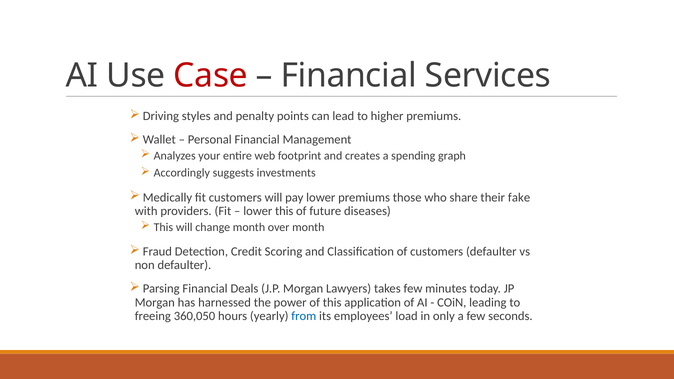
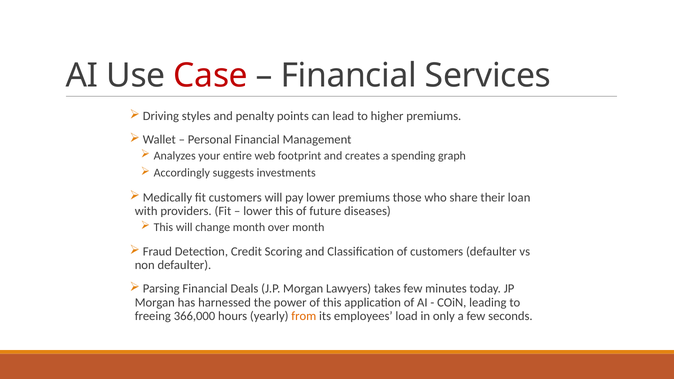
fake: fake -> loan (519, 197)
360,050: 360,050 -> 366,000 (194, 316)
from colour: blue -> orange (304, 316)
